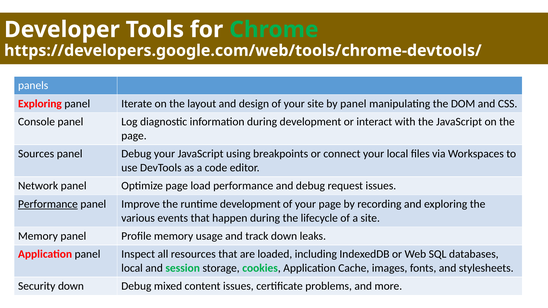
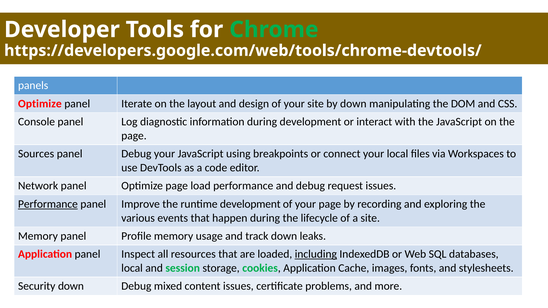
Exploring: Exploring -> Optimize (40, 104)
by panel: panel -> down (353, 104)
including underline: none -> present (316, 254)
